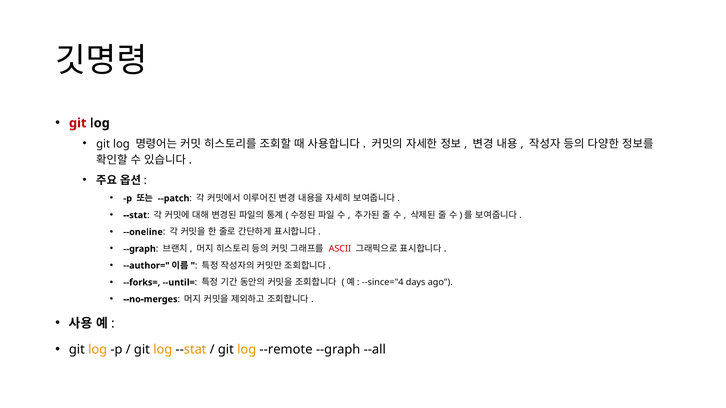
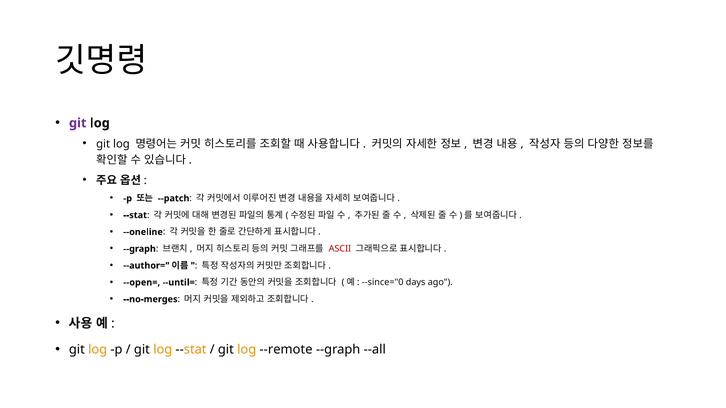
git colour: red -> purple (78, 123)
--forks=: --forks= -> --open= (142, 283)
--since="4: --since="4 -> --since="0 (383, 283)
